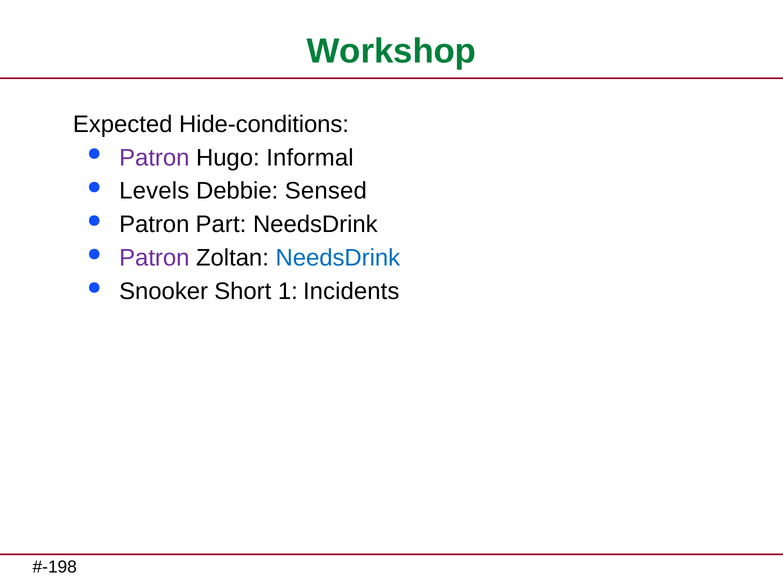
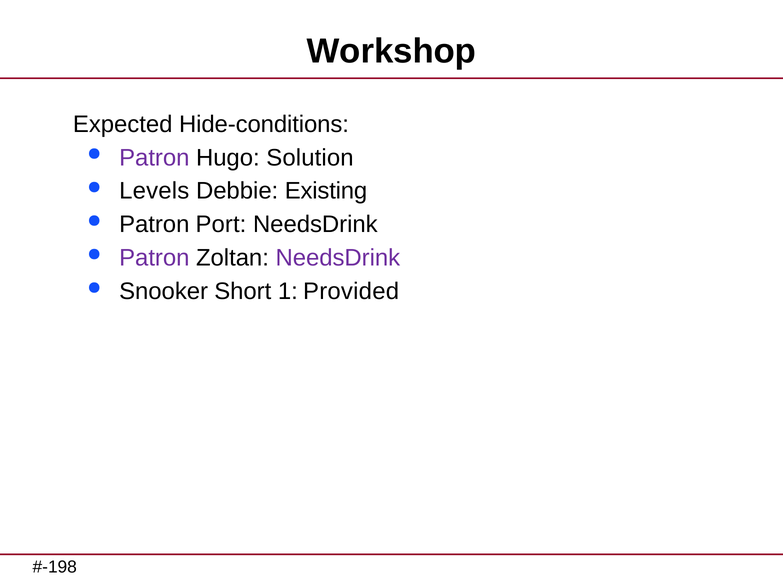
Workshop colour: green -> black (391, 51)
Informal: Informal -> Solution (310, 158)
Sensed: Sensed -> Existing (326, 191)
Part: Part -> Port (221, 225)
NeedsDrink colour: blue -> purple (338, 258)
Incidents: Incidents -> Provided (351, 292)
